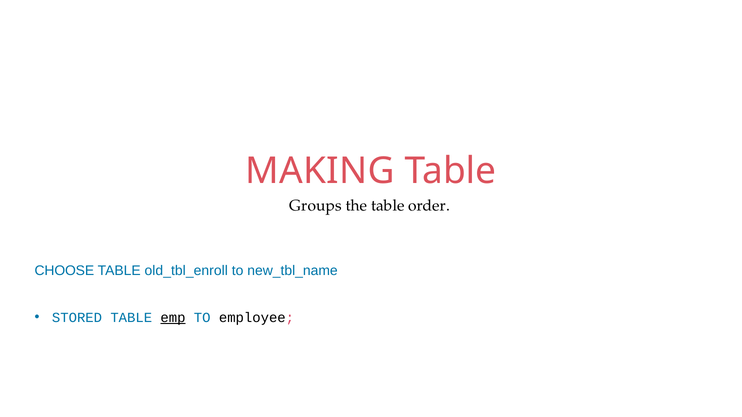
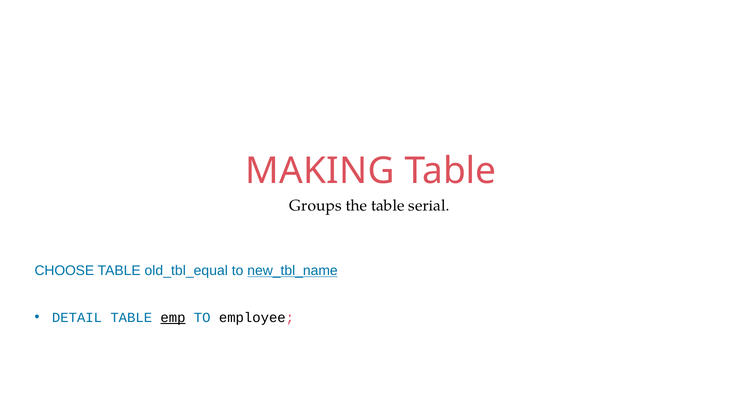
order: order -> serial (429, 206)
old_tbl_enroll: old_tbl_enroll -> old_tbl_equal (186, 271)
new_tbl_name underline: none -> present (293, 271)
STORED: STORED -> DETAIL (77, 318)
